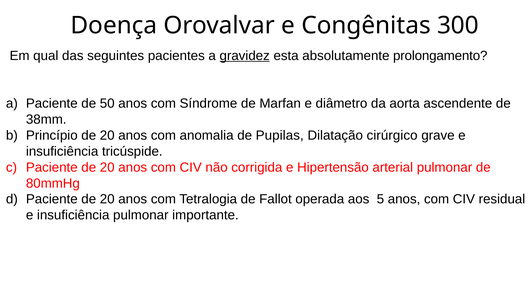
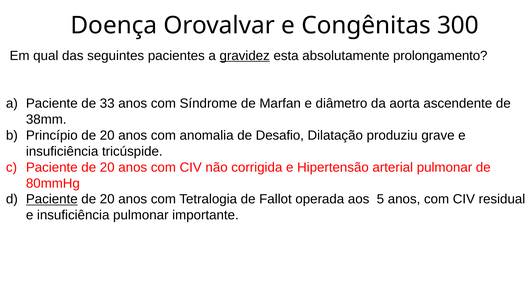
50: 50 -> 33 (107, 104)
Pupilas: Pupilas -> Desafio (280, 136)
cirúrgico: cirúrgico -> produziu (392, 136)
Paciente underline: none -> present (52, 199)
